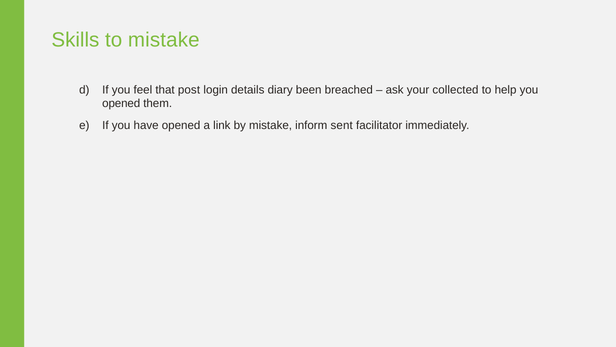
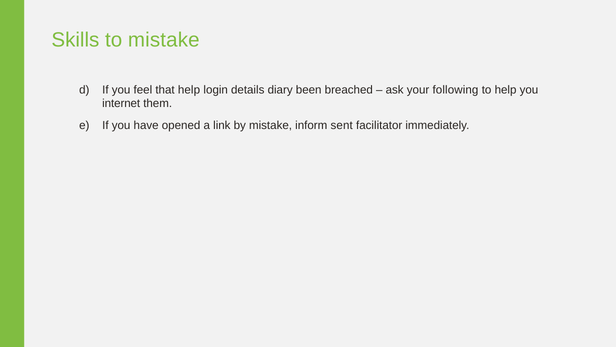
that post: post -> help (189, 90)
collected: collected -> following (455, 90)
opened: opened -> internet (121, 103)
